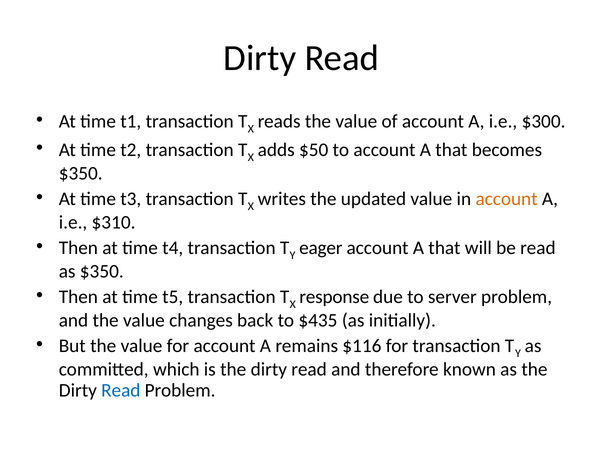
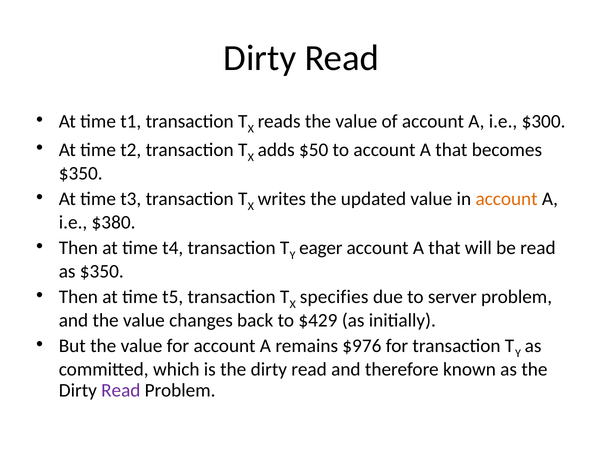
$310: $310 -> $380 (114, 222)
response: response -> specifies (334, 297)
$435: $435 -> $429 (318, 321)
$116: $116 -> $976 (362, 346)
Read colour: blue -> purple (121, 391)
